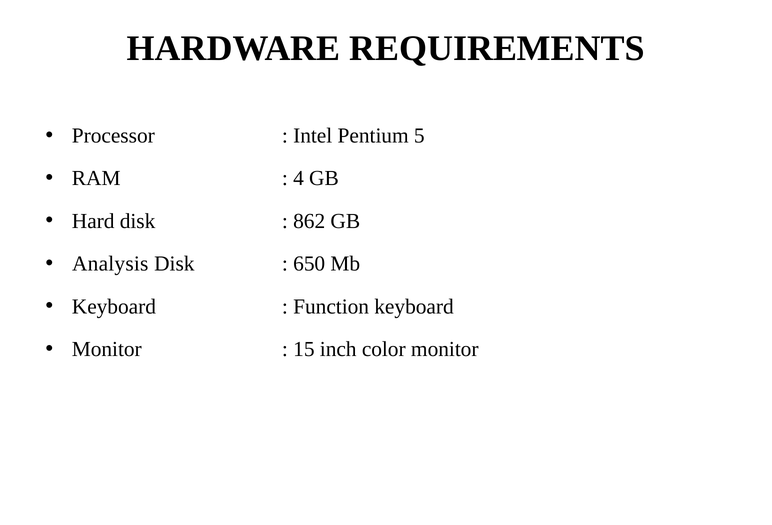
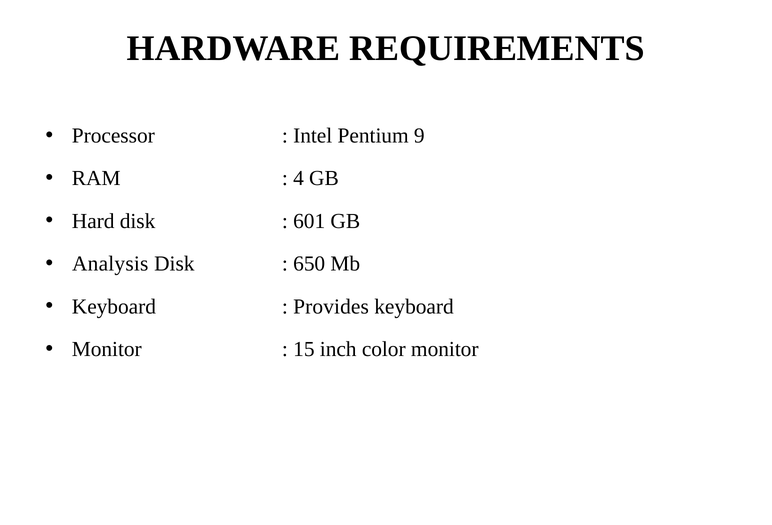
5: 5 -> 9 (419, 136)
862: 862 -> 601 (309, 221)
Function: Function -> Provides (331, 307)
